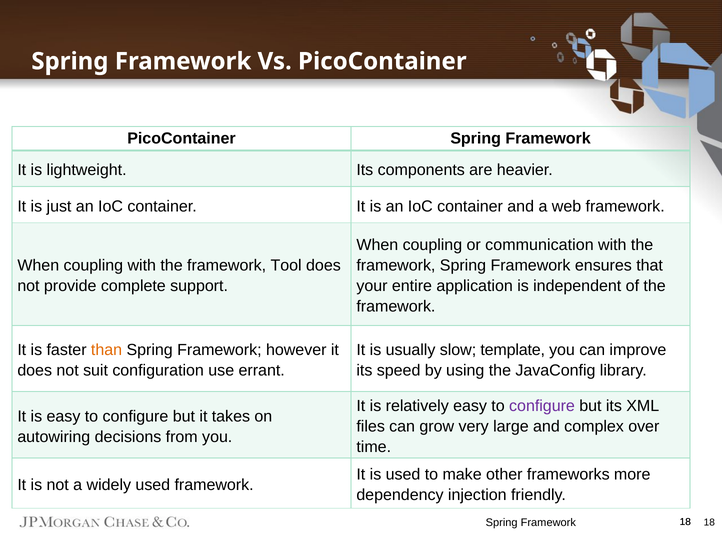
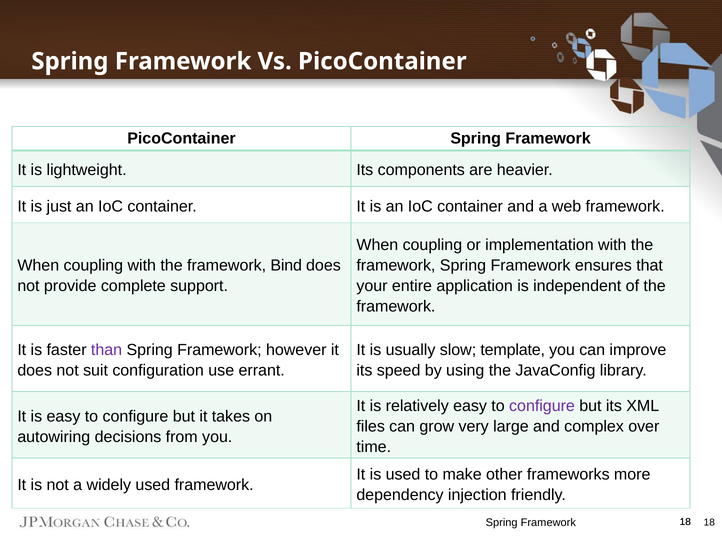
communication: communication -> implementation (539, 245)
Tool: Tool -> Bind (286, 265)
than colour: orange -> purple (107, 349)
